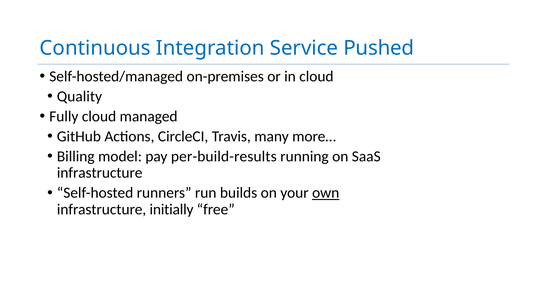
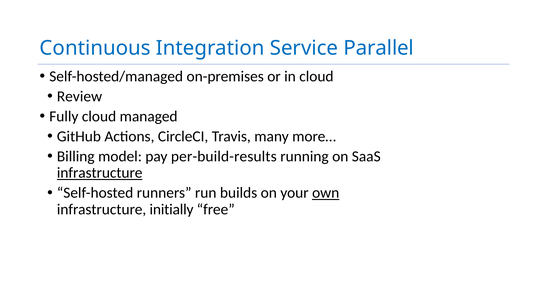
Pushed: Pushed -> Parallel (379, 48)
Quality: Quality -> Review (79, 97)
infrastructure underline: none -> present (100, 173)
